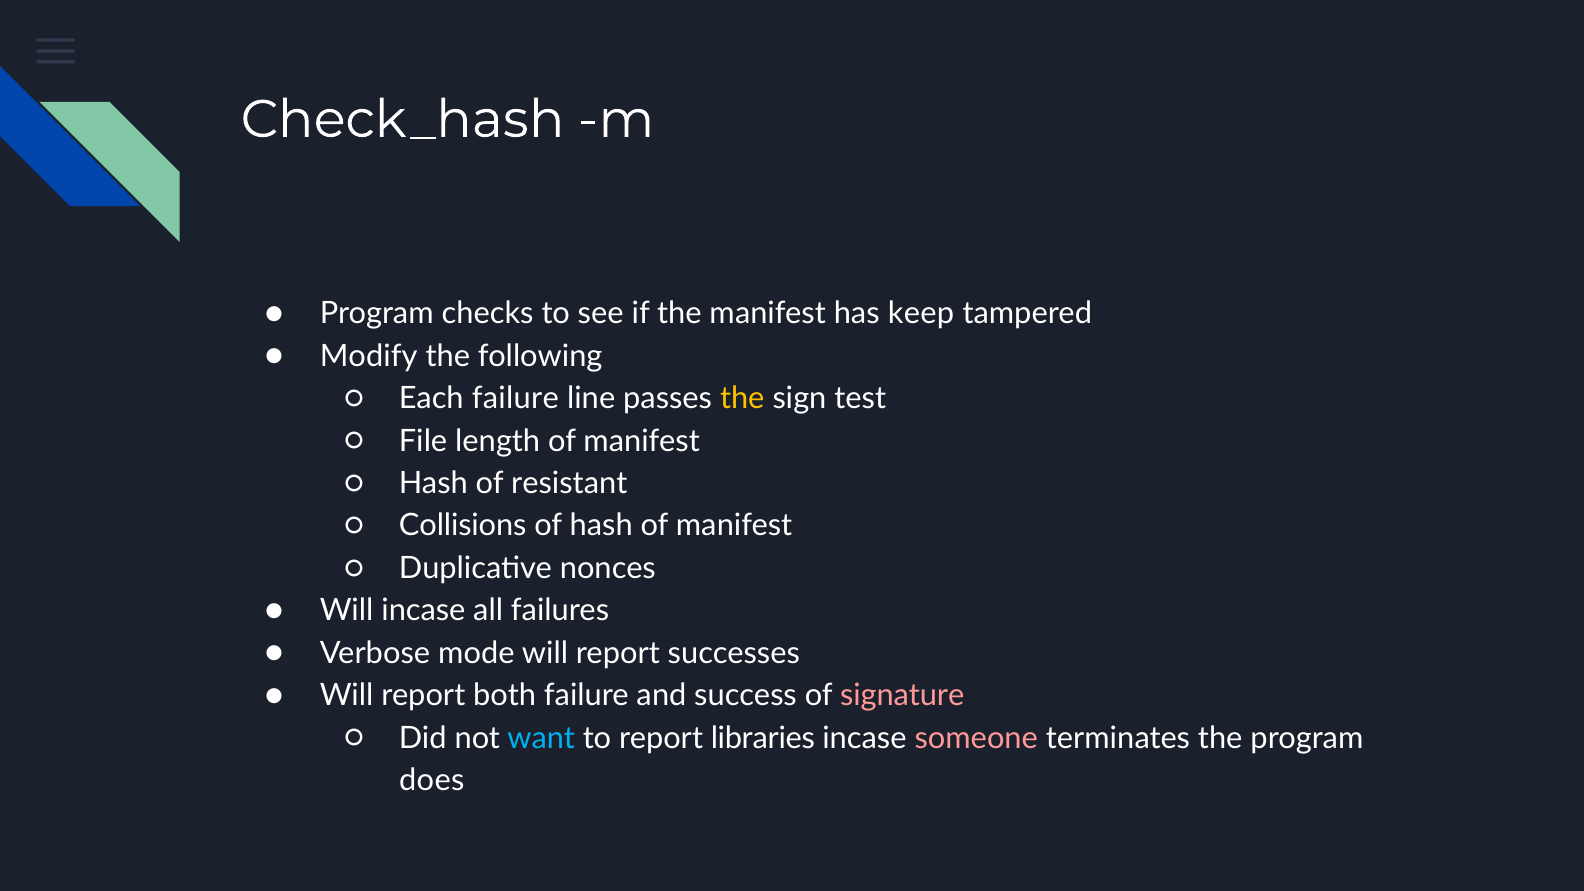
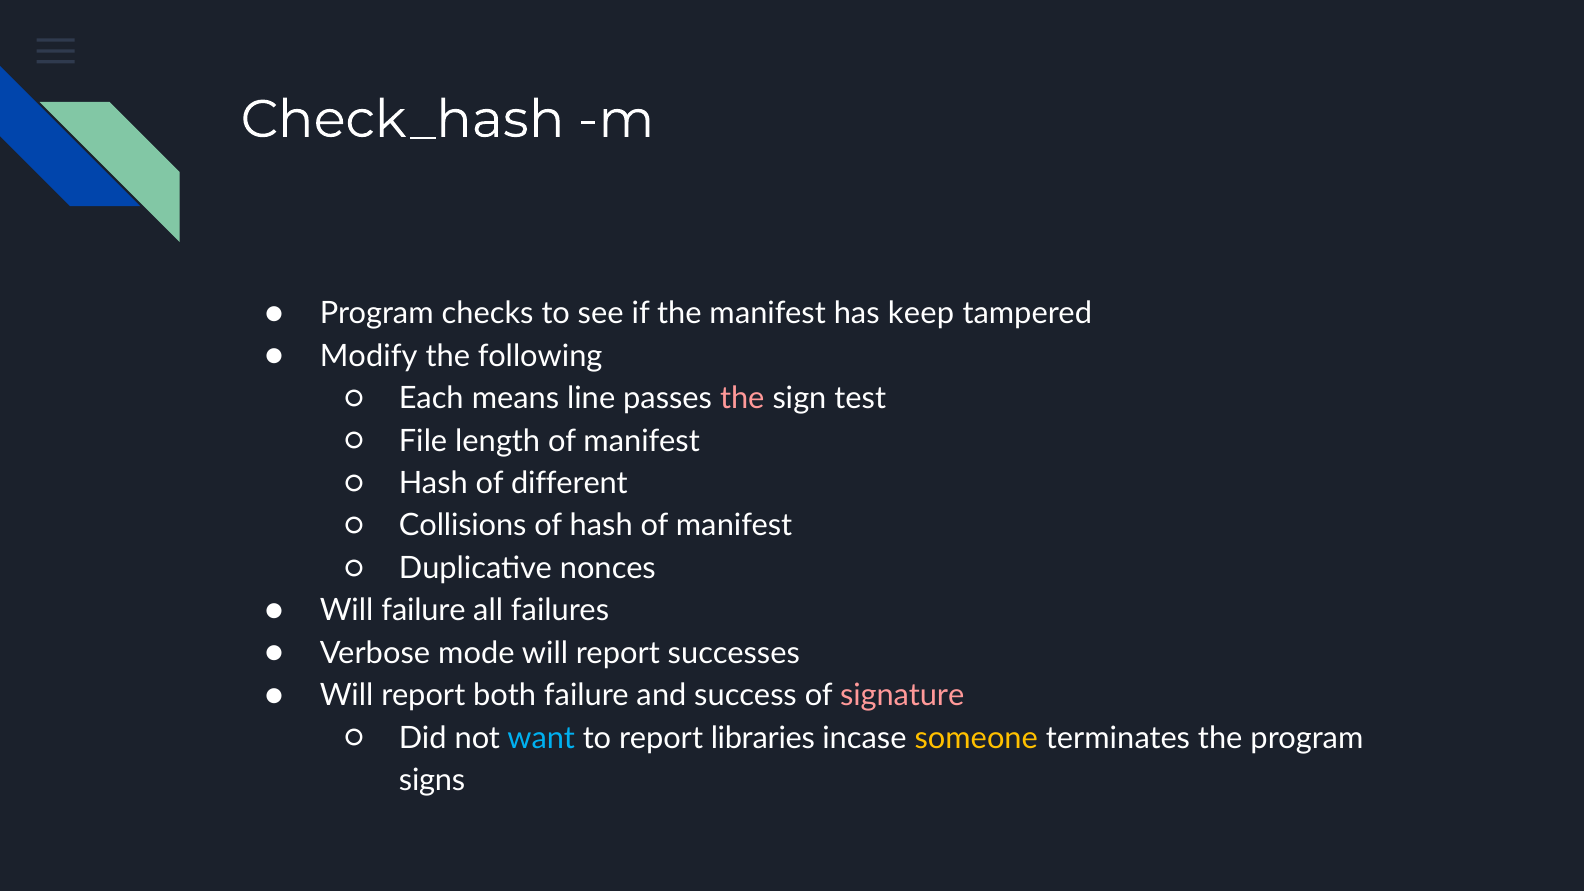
Each failure: failure -> means (515, 398)
the colour: yellow -> pink (742, 398)
resistant: resistant -> different (569, 483)
Will incase: incase -> failure (424, 611)
someone colour: pink -> yellow (976, 738)
does: does -> signs (432, 781)
